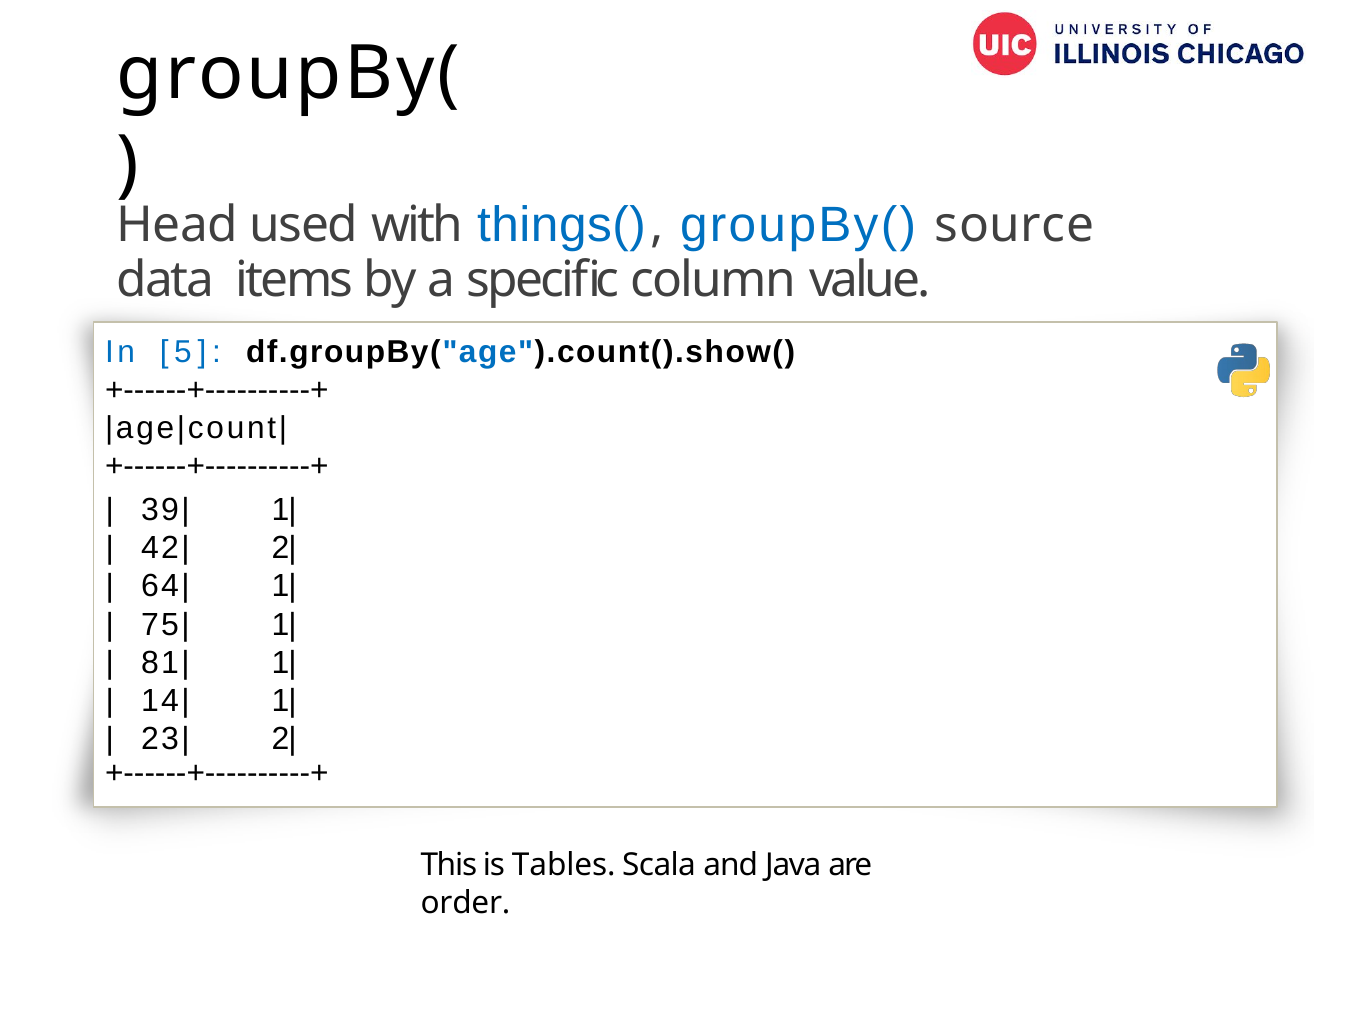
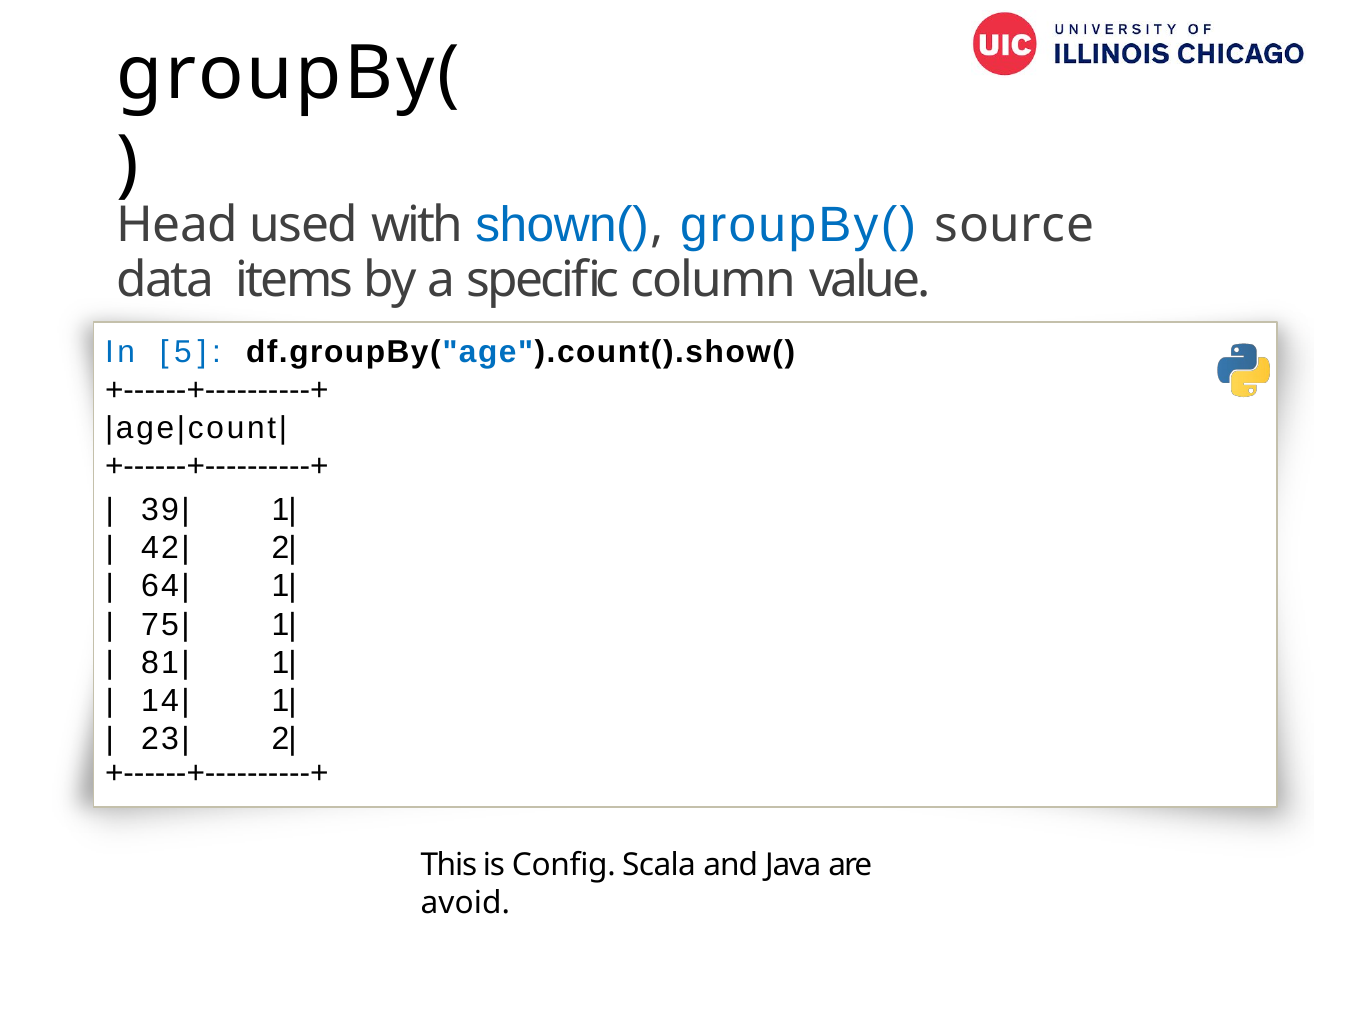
things(: things( -> shown( (562, 226)
Tables: Tables -> Config (564, 866)
order: order -> avoid (465, 904)
